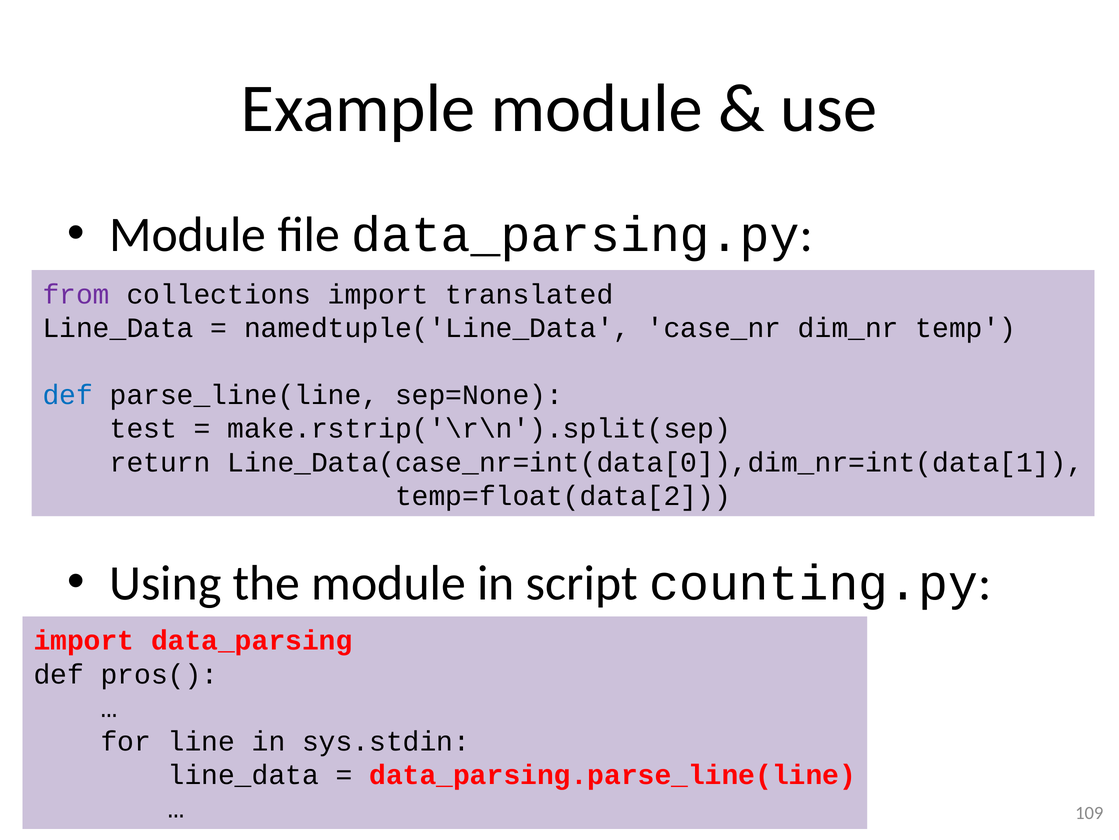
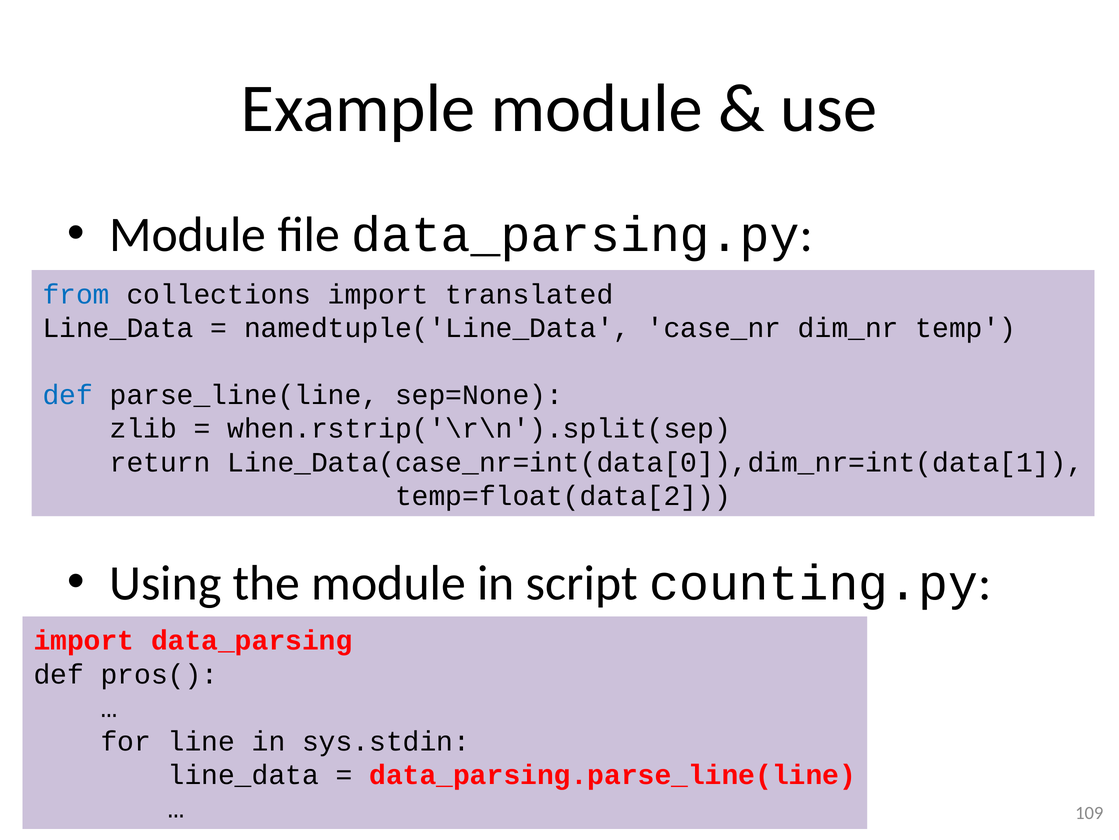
from colour: purple -> blue (76, 294)
test: test -> zlib (143, 428)
make.rstrip('\r\n').split(sep: make.rstrip('\r\n').split(sep -> when.rstrip('\r\n').split(sep (479, 428)
